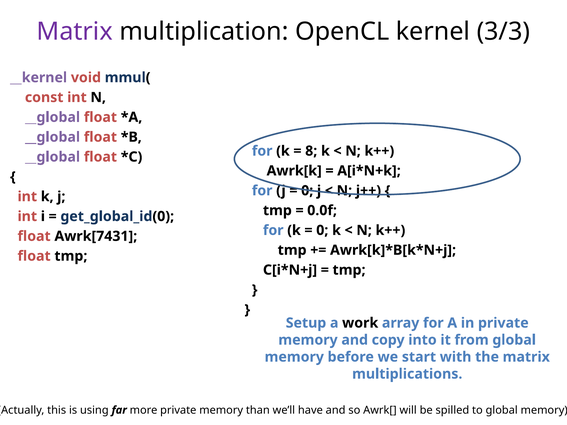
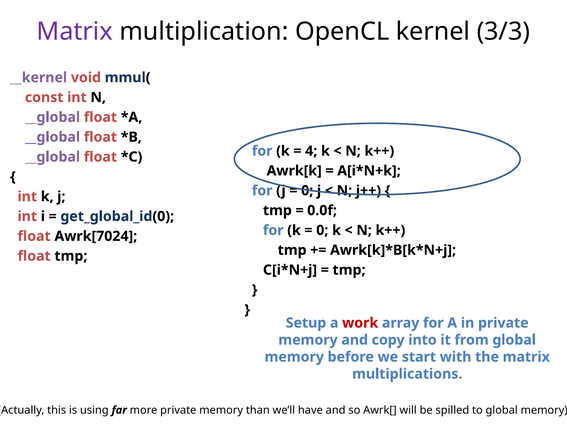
8: 8 -> 4 (311, 151)
Awrk[7431: Awrk[7431 -> Awrk[7024 (96, 236)
work colour: black -> red (360, 323)
